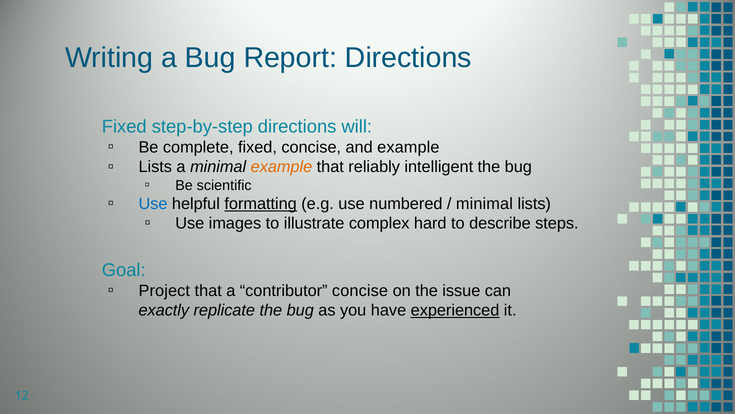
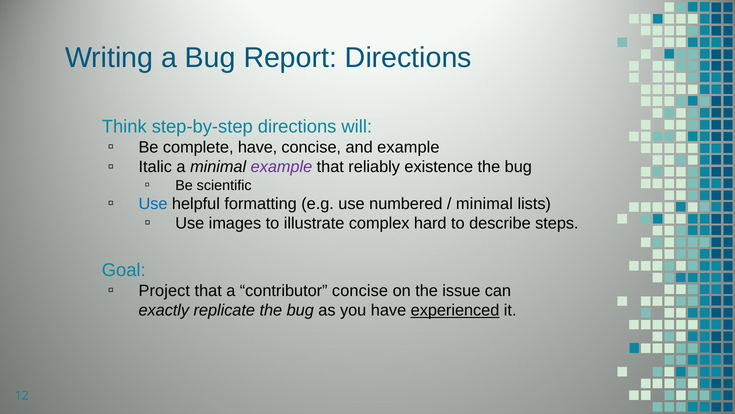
Fixed: Fixed -> Think (124, 127)
complete fixed: fixed -> have (258, 147)
Lists: Lists -> Italic (155, 167)
example colour: orange -> purple (281, 167)
intelligent: intelligent -> existence (439, 167)
formatting underline: present -> none (261, 204)
